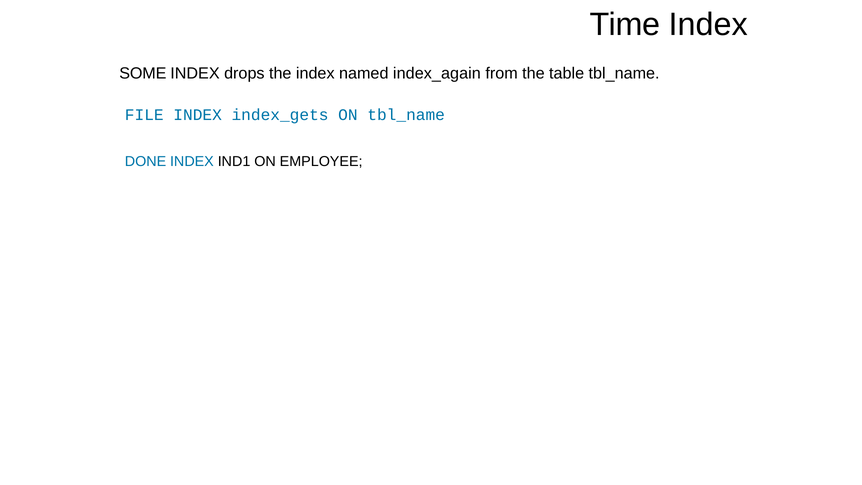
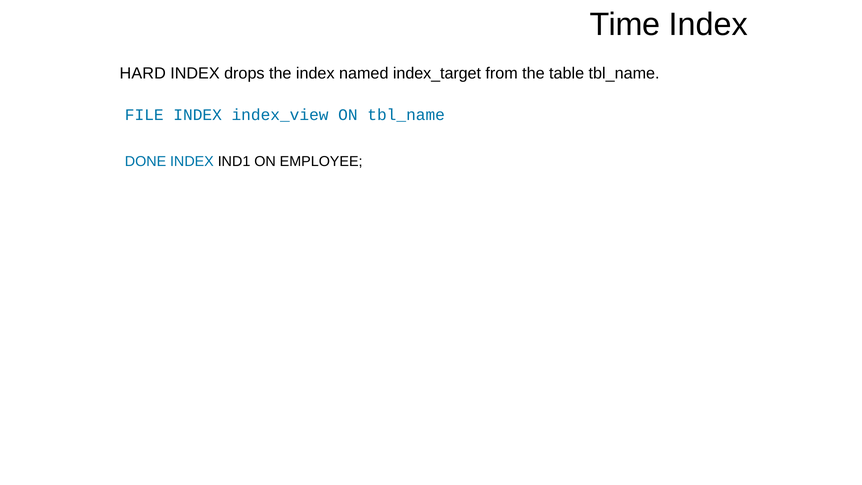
SOME: SOME -> HARD (143, 73)
index_again: index_again -> index_target (437, 73)
index_gets: index_gets -> index_view (280, 115)
